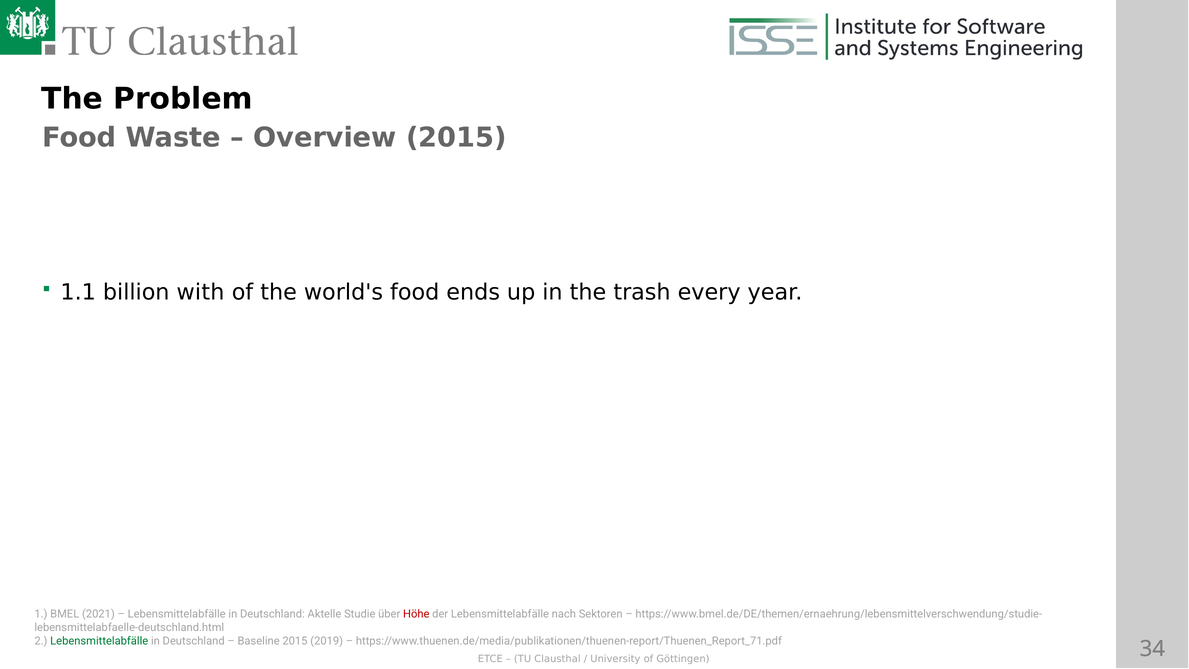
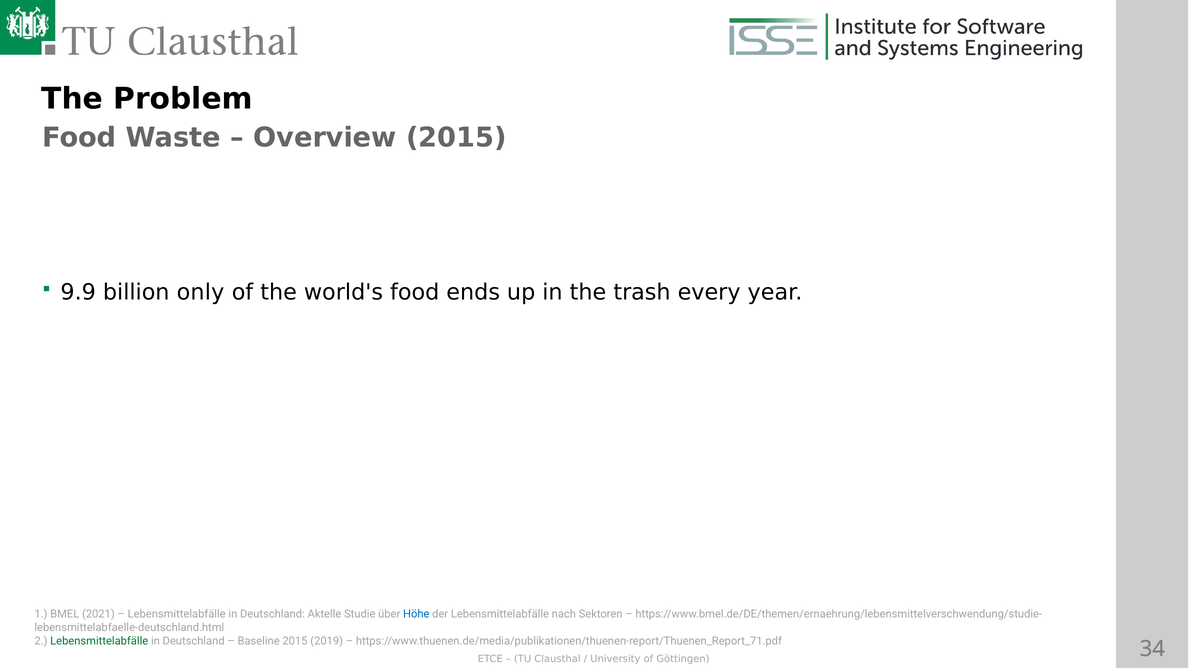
1.1: 1.1 -> 9.9 (78, 292)
with: with -> only (201, 292)
Höhe colour: red -> blue (416, 614)
